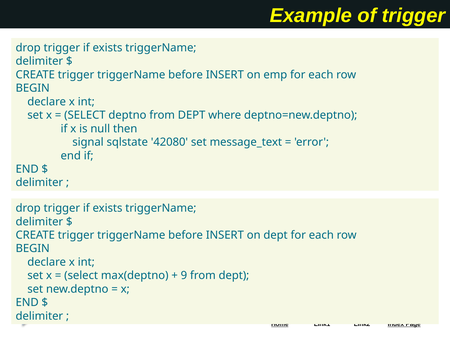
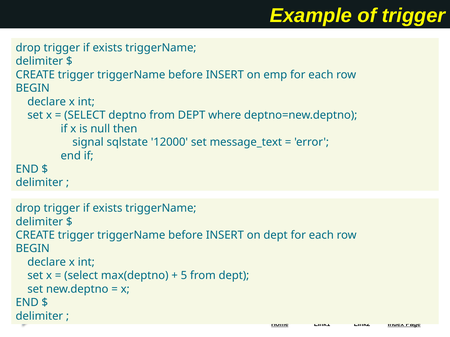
42080: 42080 -> 12000 (169, 142)
9: 9 -> 5 (184, 276)
